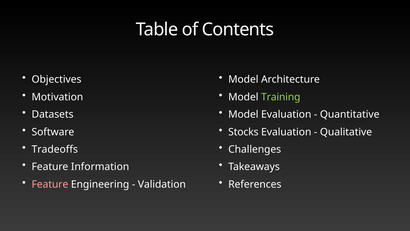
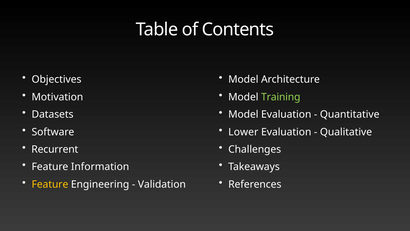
Stocks: Stocks -> Lower (243, 132)
Tradeoffs: Tradeoffs -> Recurrent (55, 149)
Feature colour: pink -> yellow (50, 184)
